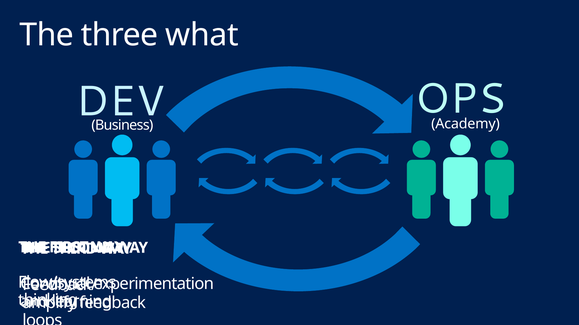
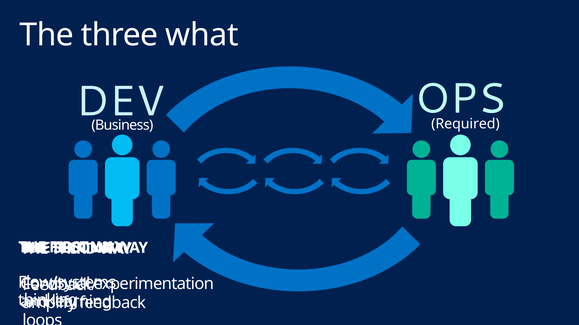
Academy: Academy -> Required (465, 124)
